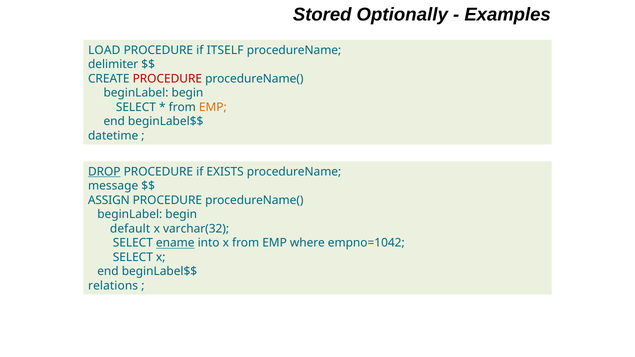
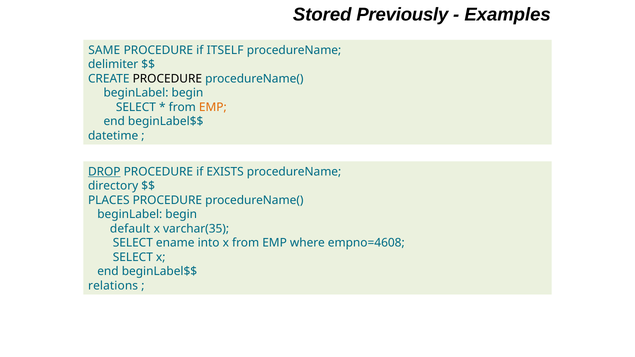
Optionally: Optionally -> Previously (402, 15)
LOAD: LOAD -> SAME (104, 50)
PROCEDURE colour: red -> black (167, 79)
message: message -> directory (113, 186)
ASSIGN: ASSIGN -> PLACES (109, 200)
varchar(32: varchar(32 -> varchar(35 (196, 229)
ename underline: present -> none (175, 243)
empno=1042: empno=1042 -> empno=4608 (366, 243)
